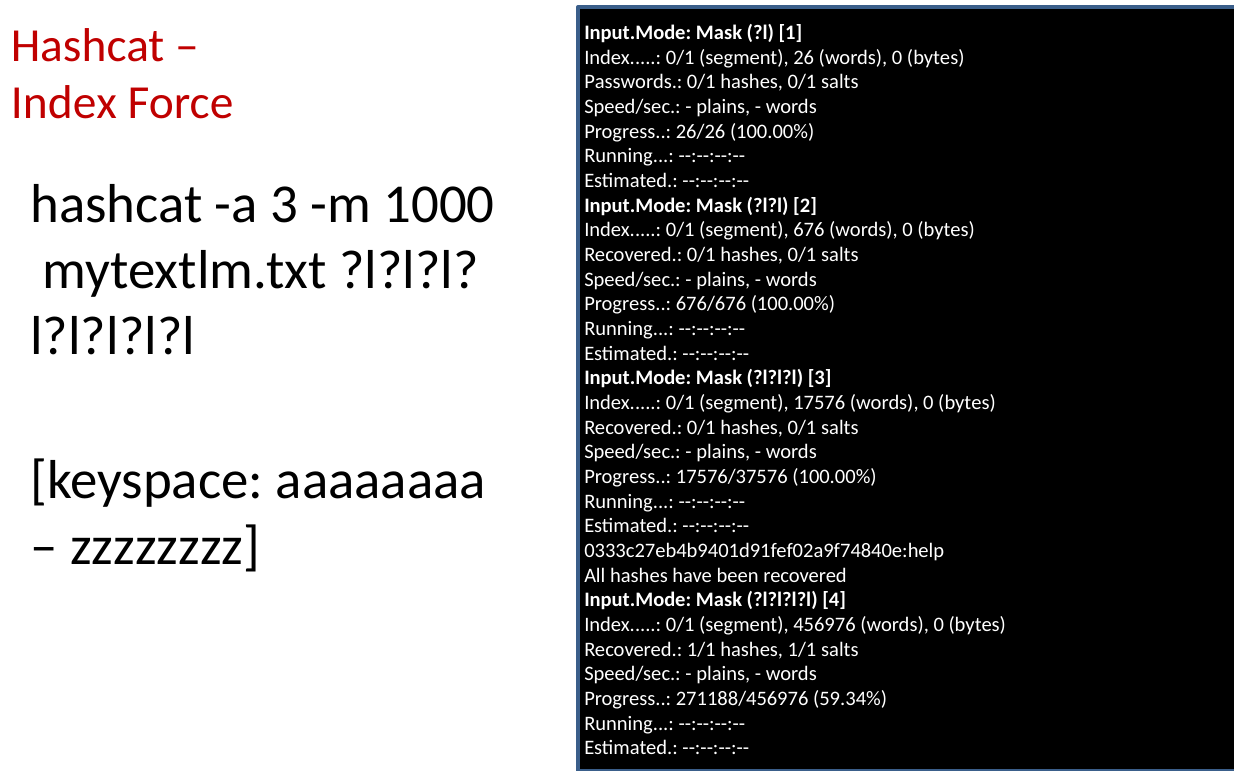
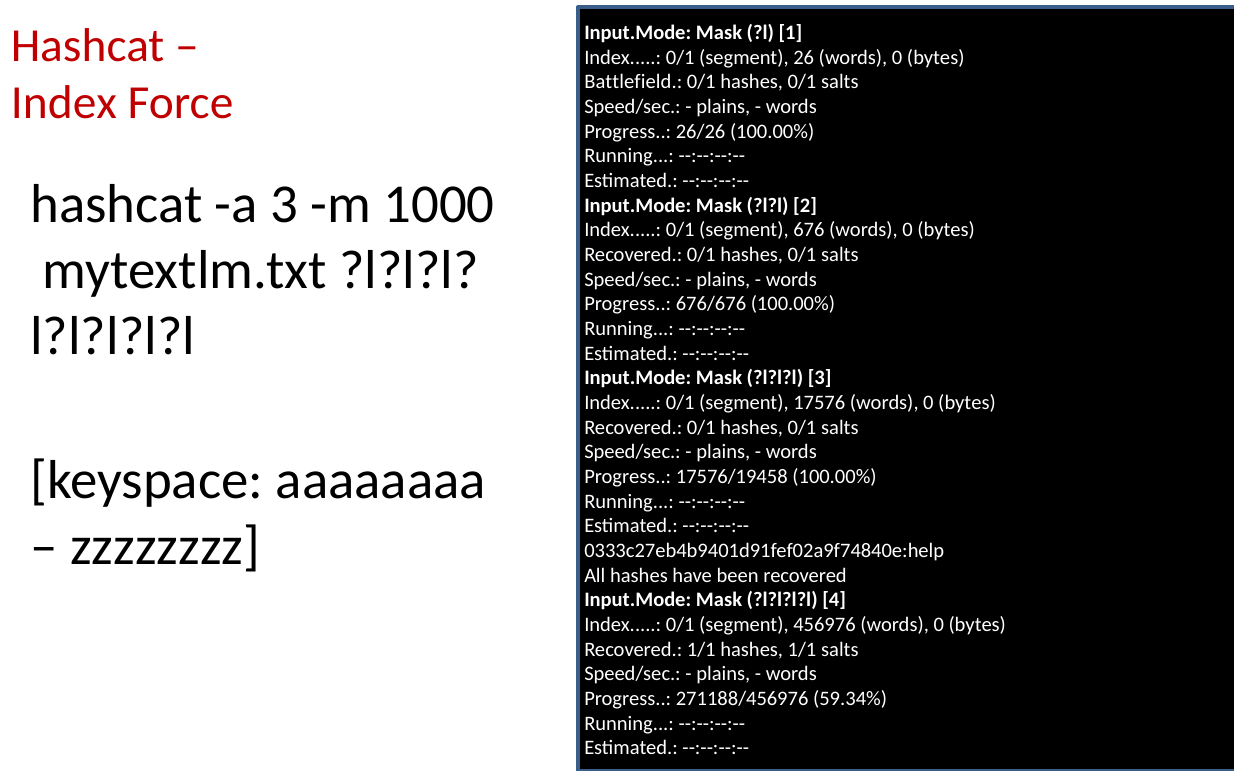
Passwords: Passwords -> Battlefield (633, 82)
17576/37576: 17576/37576 -> 17576/19458 (732, 477)
